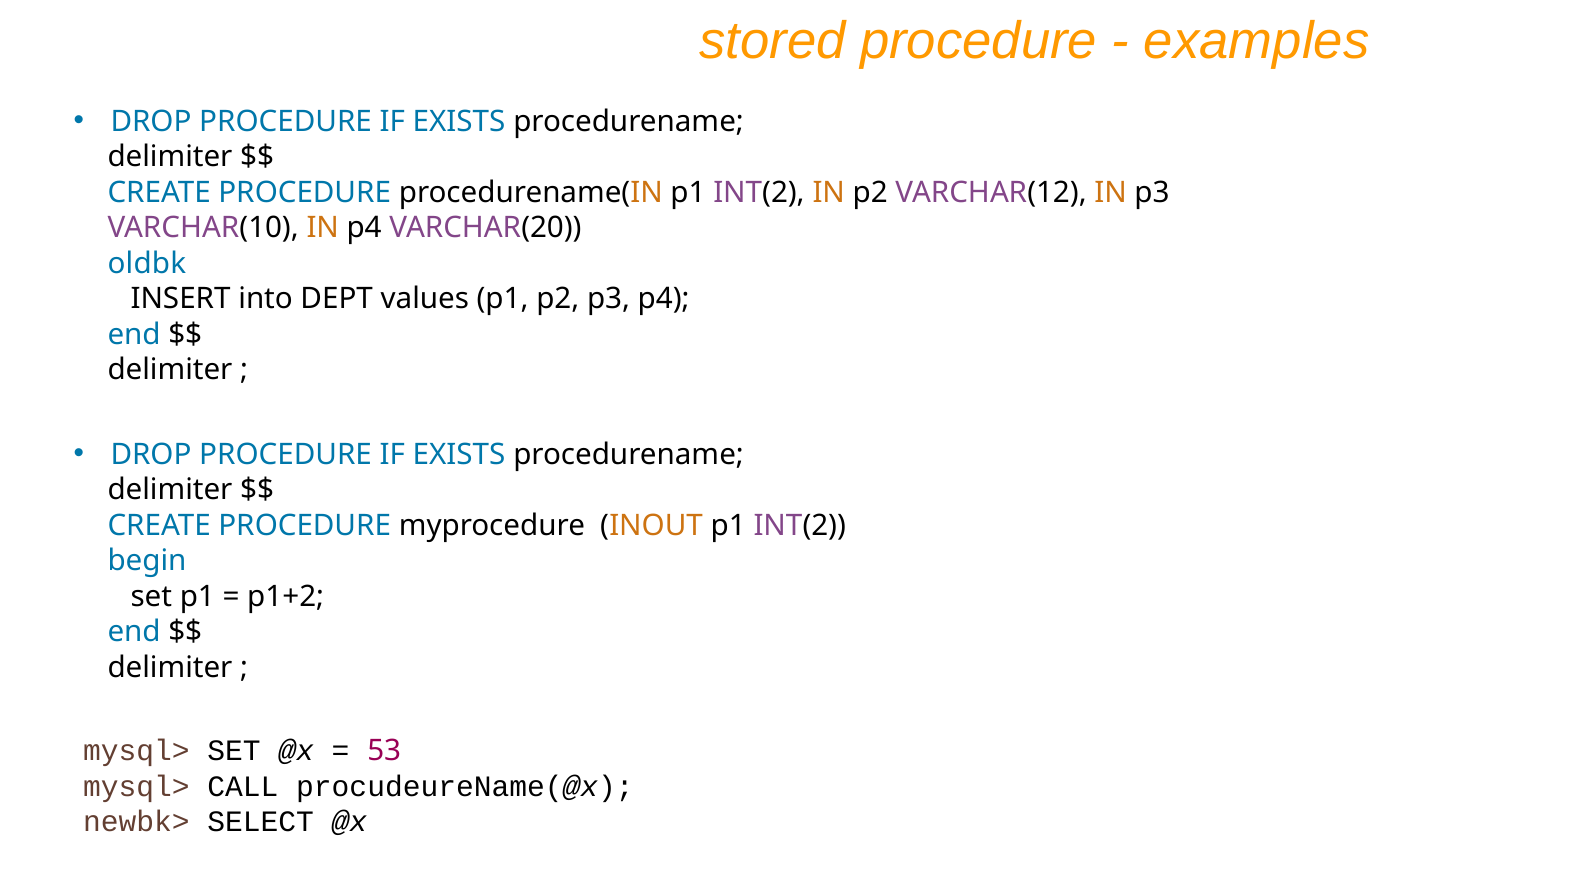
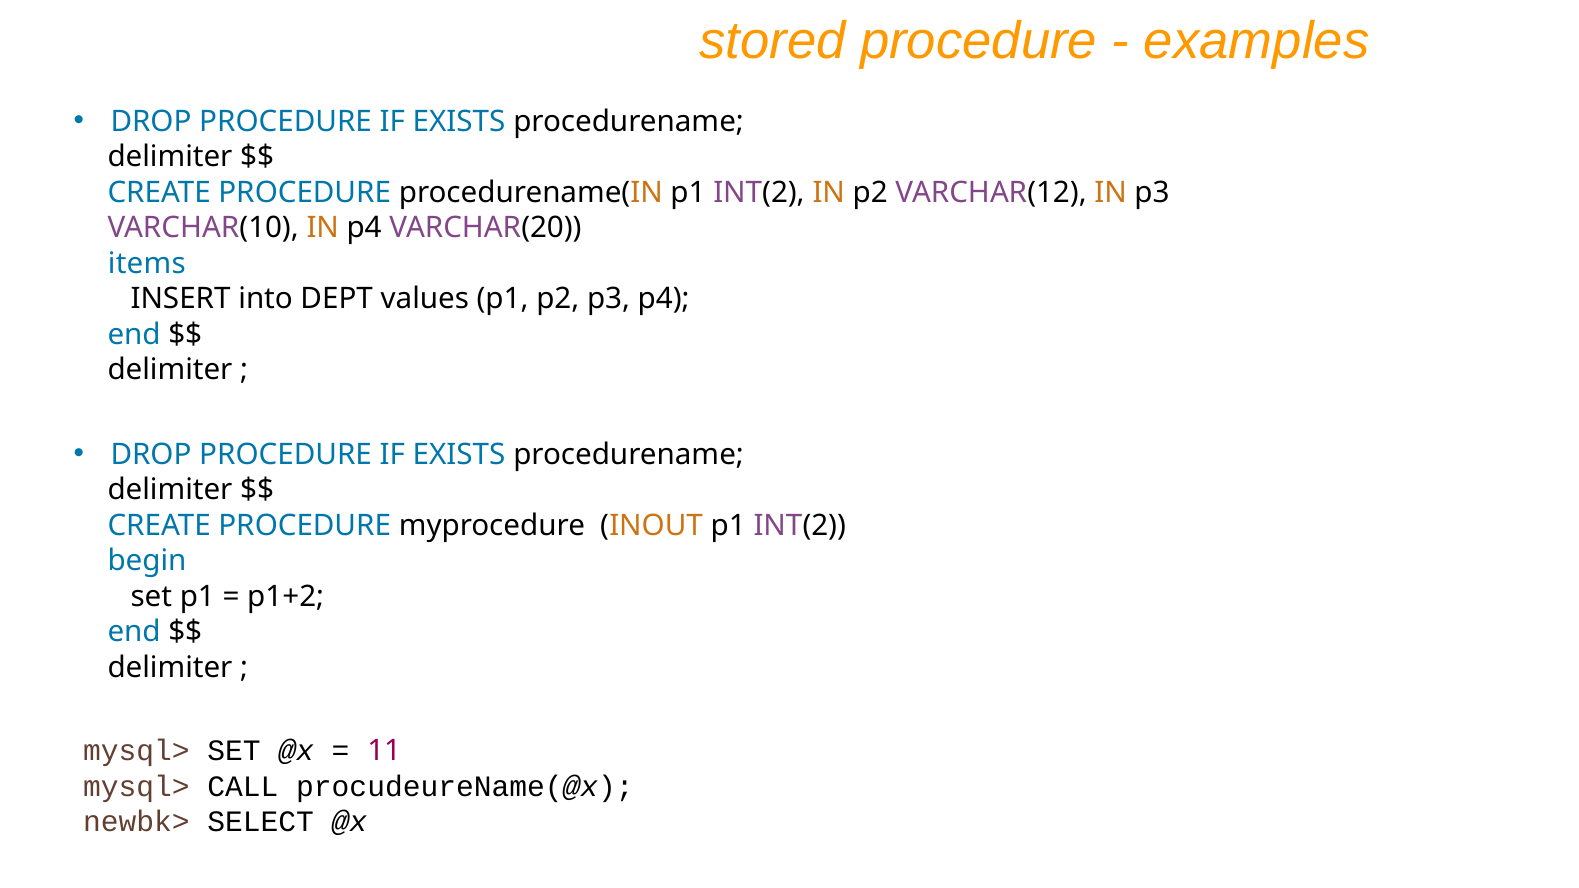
oldbk: oldbk -> items (147, 264)
53: 53 -> 11 (384, 751)
